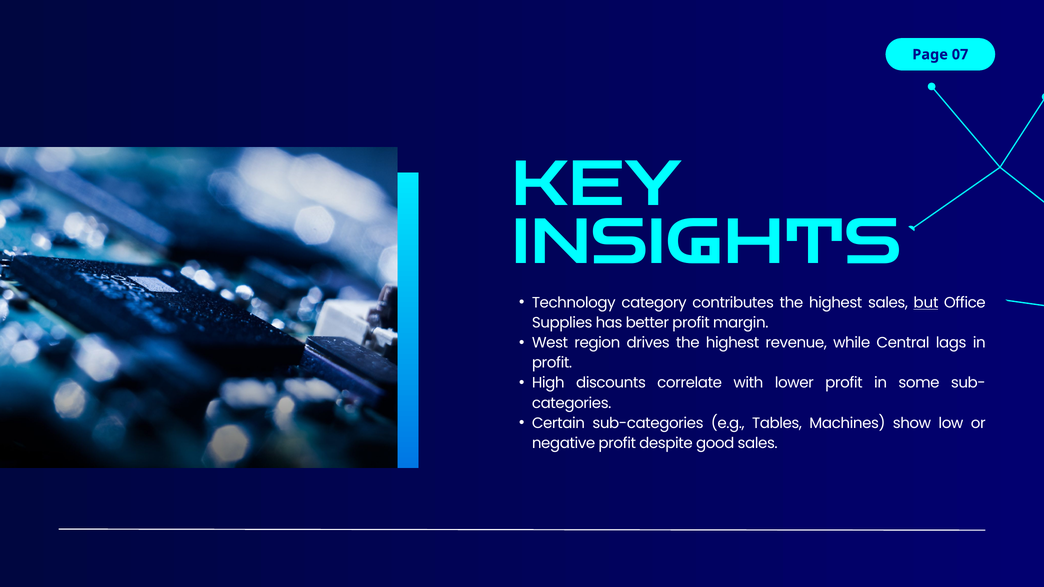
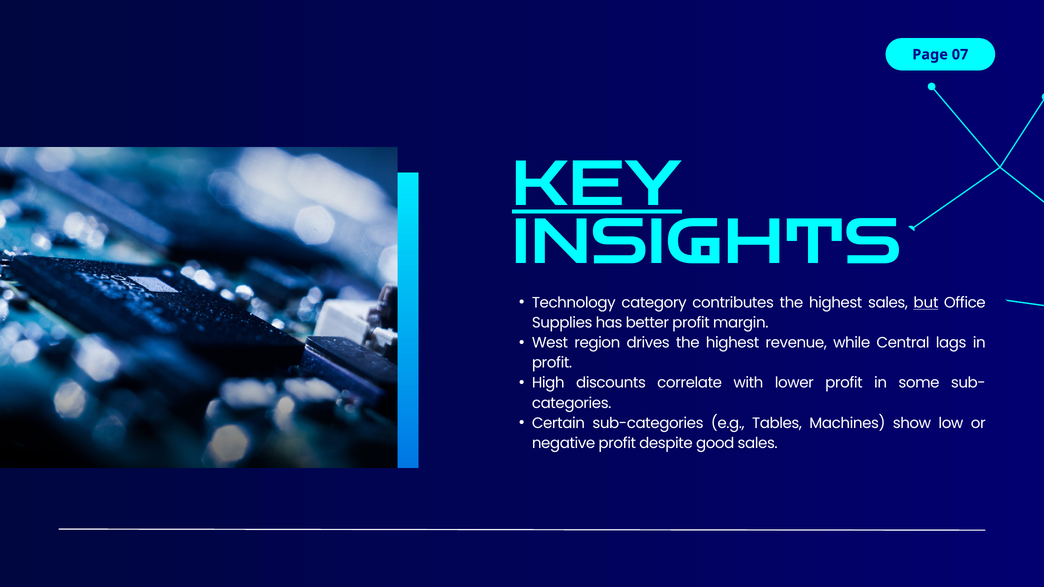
KEY underline: none -> present (597, 185)
